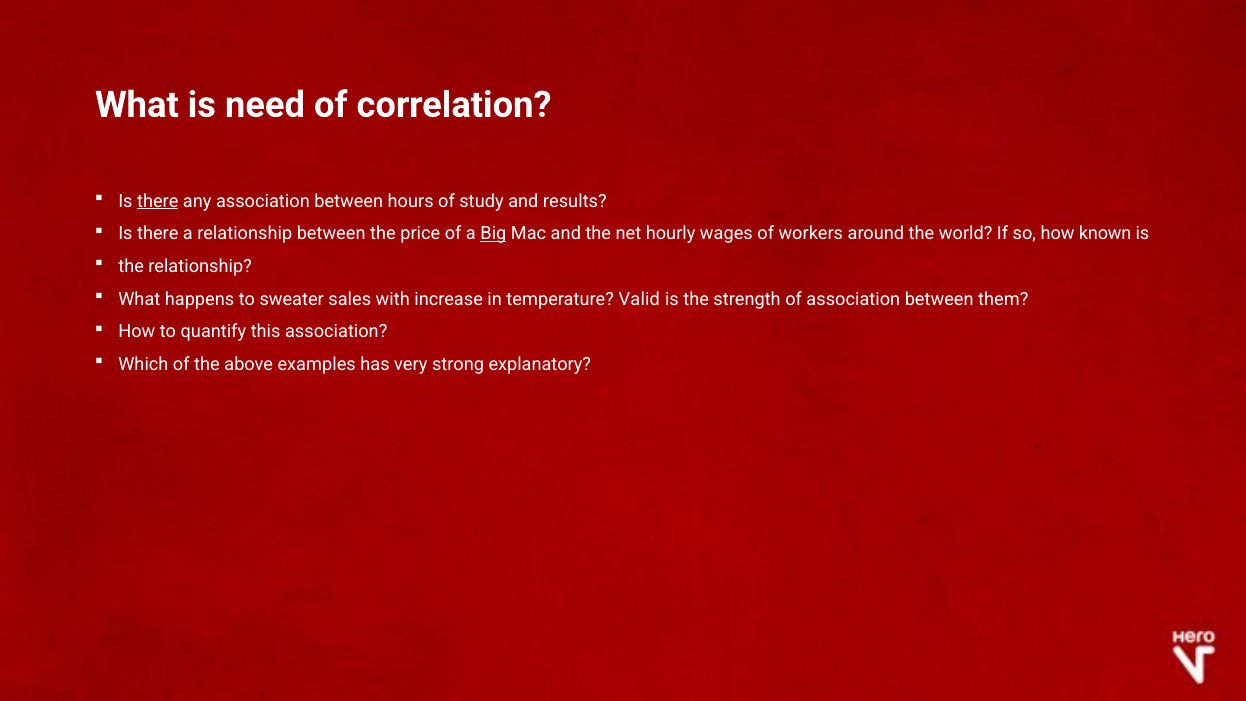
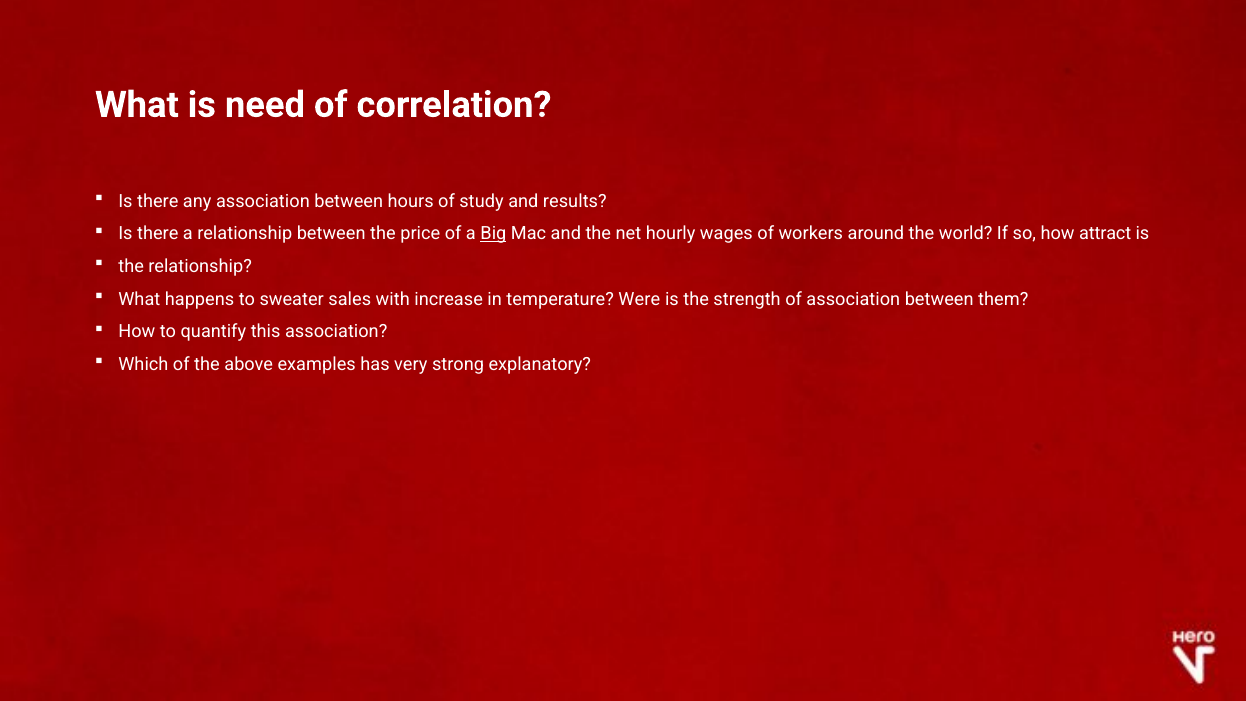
there underline: present -> none (158, 201)
known: known -> attract (1105, 234)
Valid: Valid -> Were (639, 299)
